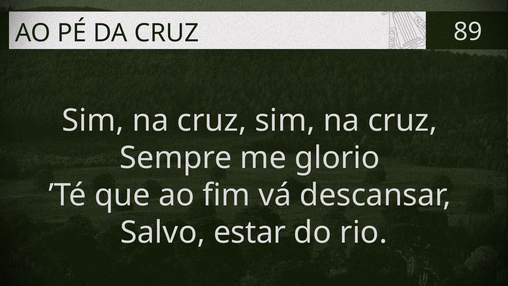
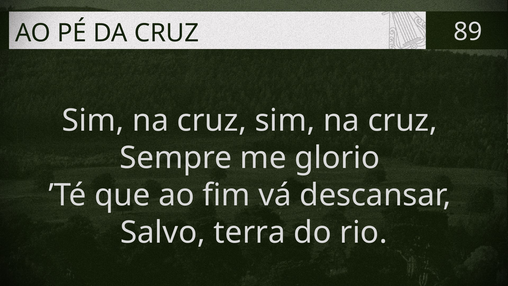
estar: estar -> terra (250, 232)
